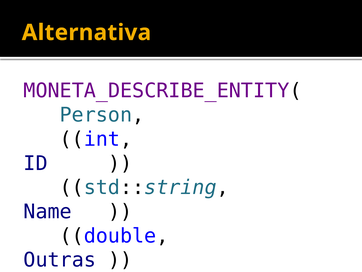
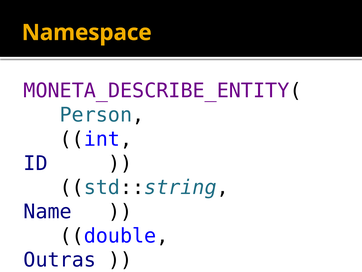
Alternativa: Alternativa -> Namespace (87, 33)
